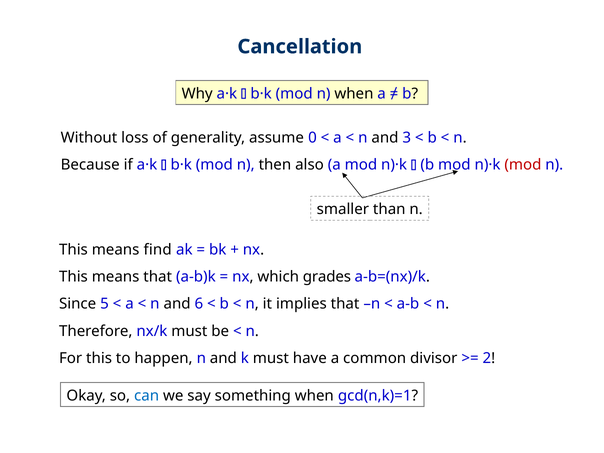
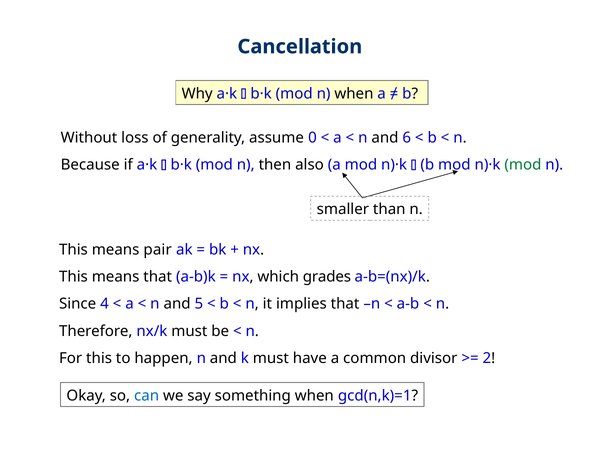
3: 3 -> 6 (407, 138)
mod colour: red -> green (523, 165)
find: find -> pair (158, 250)
5: 5 -> 4 (105, 304)
6: 6 -> 5 (199, 304)
